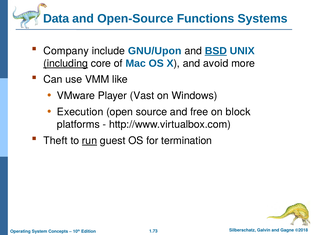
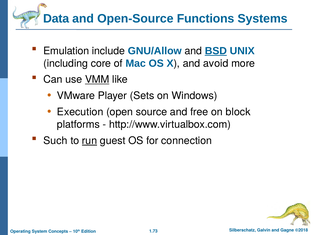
Company: Company -> Emulation (66, 51)
GNU/Upon: GNU/Upon -> GNU/Allow (155, 51)
including underline: present -> none (66, 63)
VMM underline: none -> present (97, 79)
Vast: Vast -> Sets (142, 96)
Theft: Theft -> Such (55, 140)
termination: termination -> connection (187, 140)
